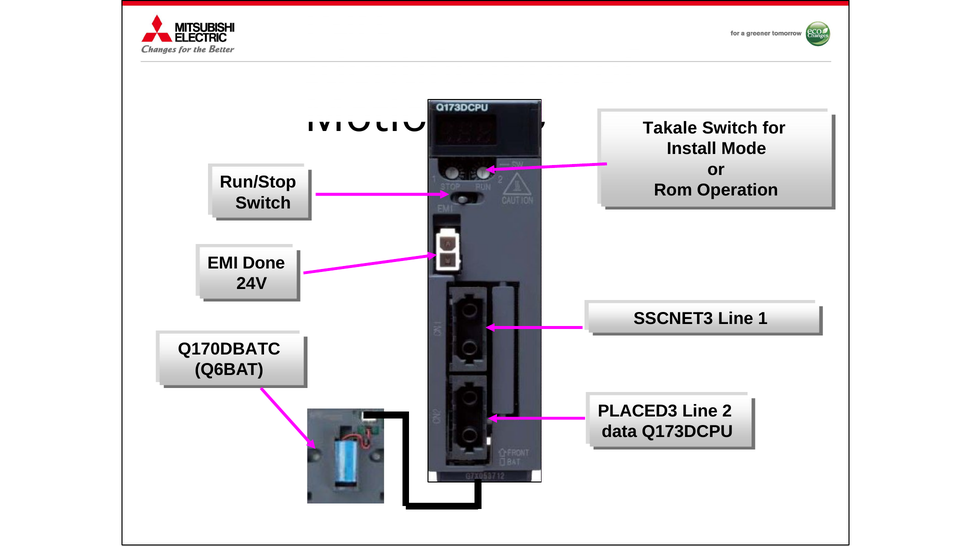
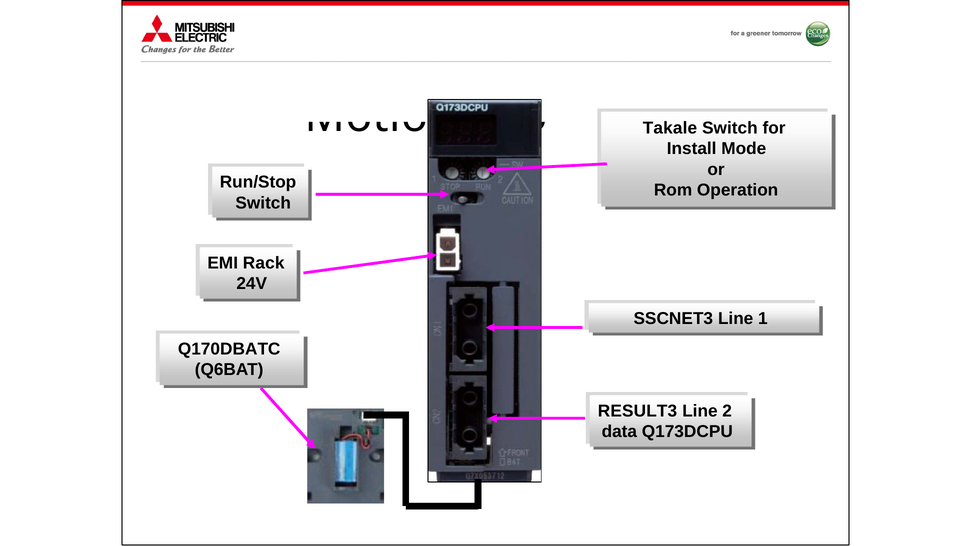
Done: Done -> Rack (264, 263)
PLACED3: PLACED3 -> RESULT3 (637, 411)
